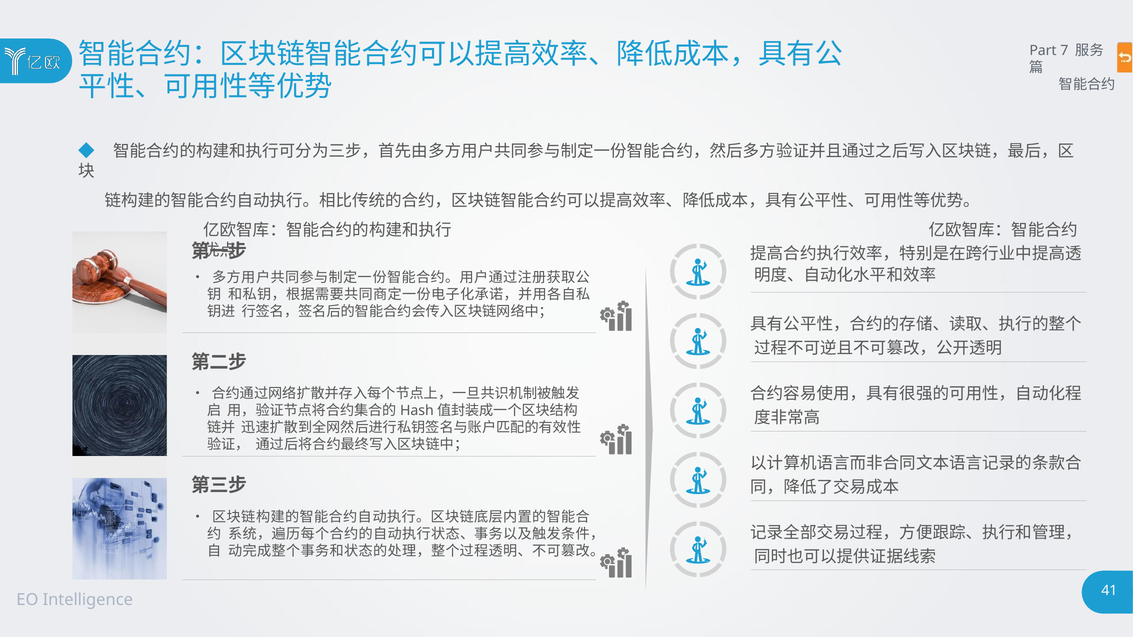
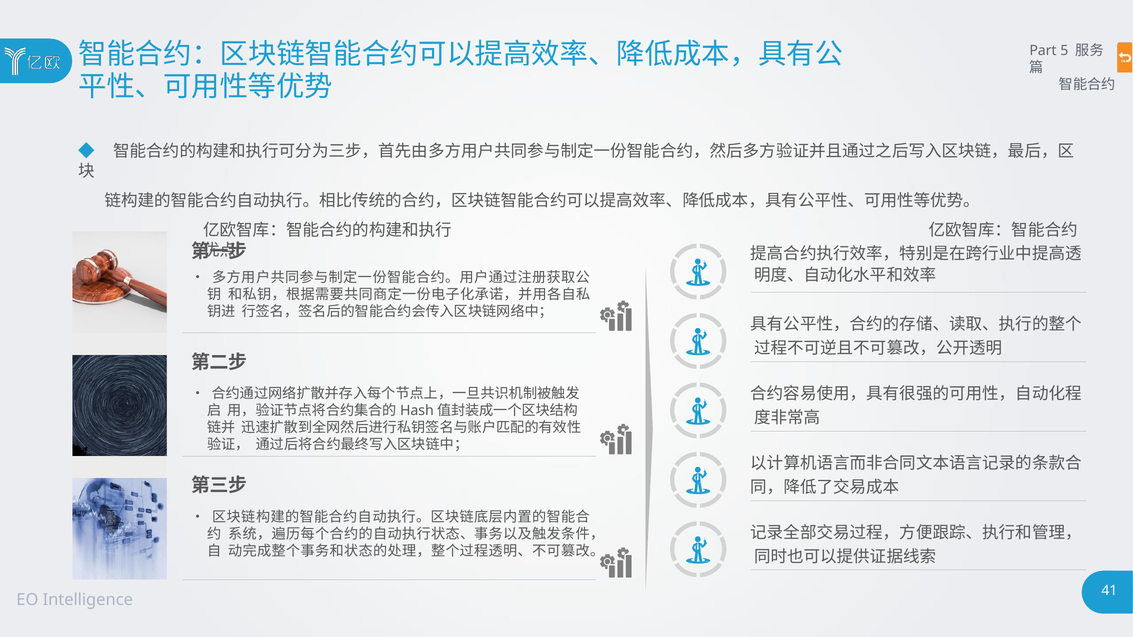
7: 7 -> 5 (1064, 51)
